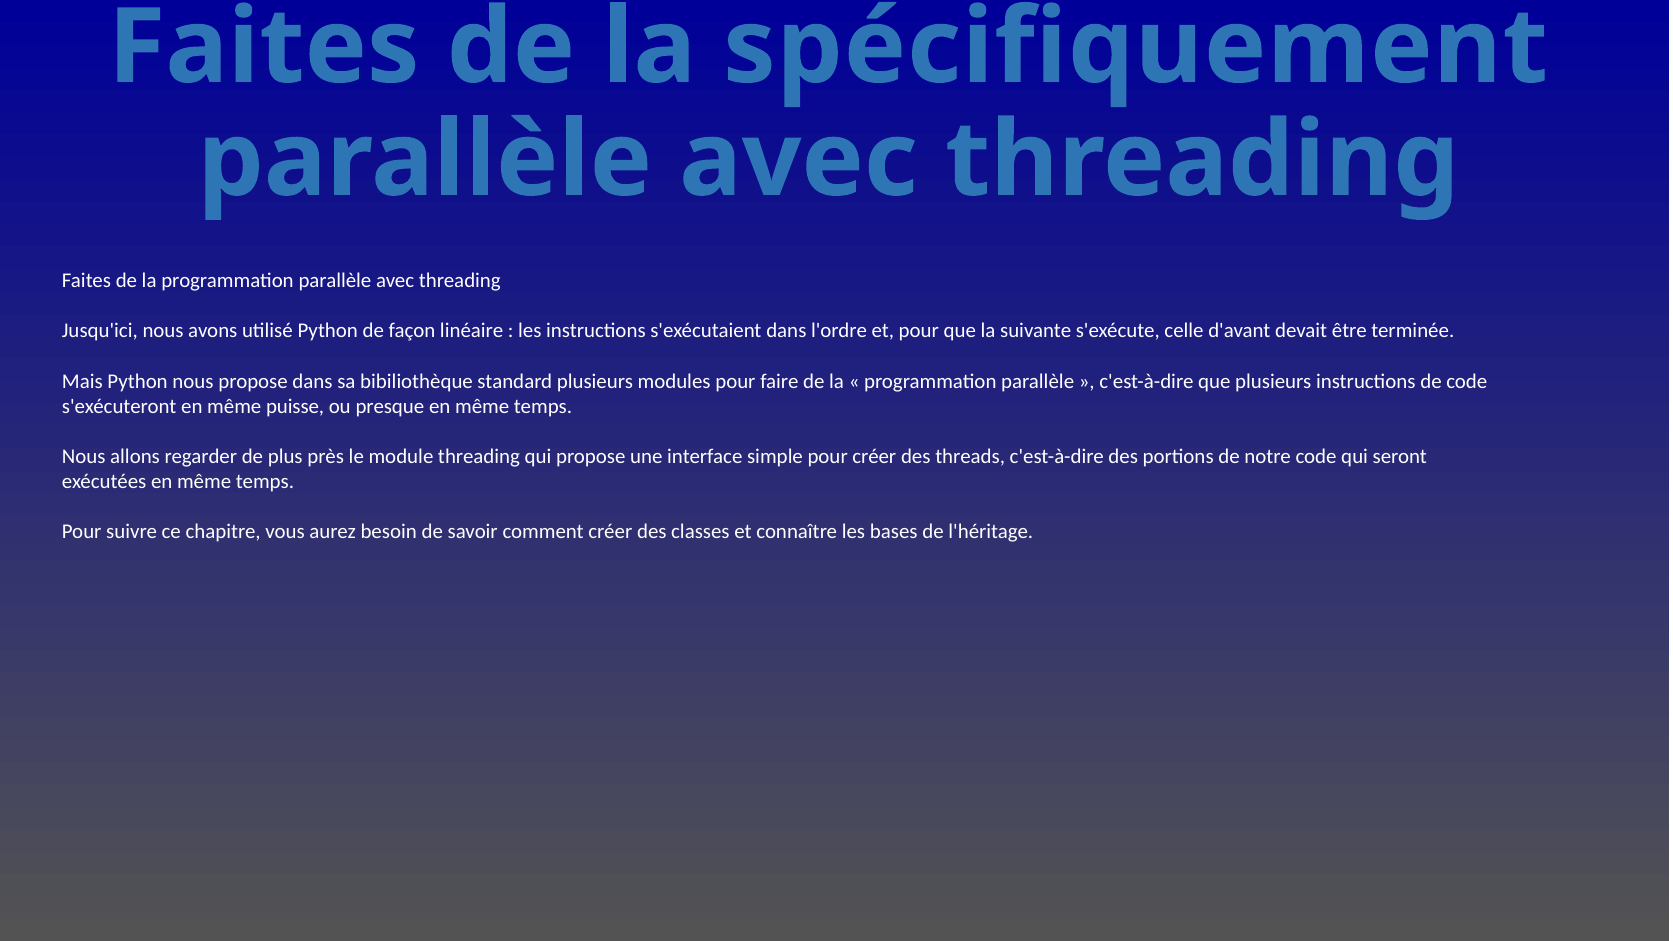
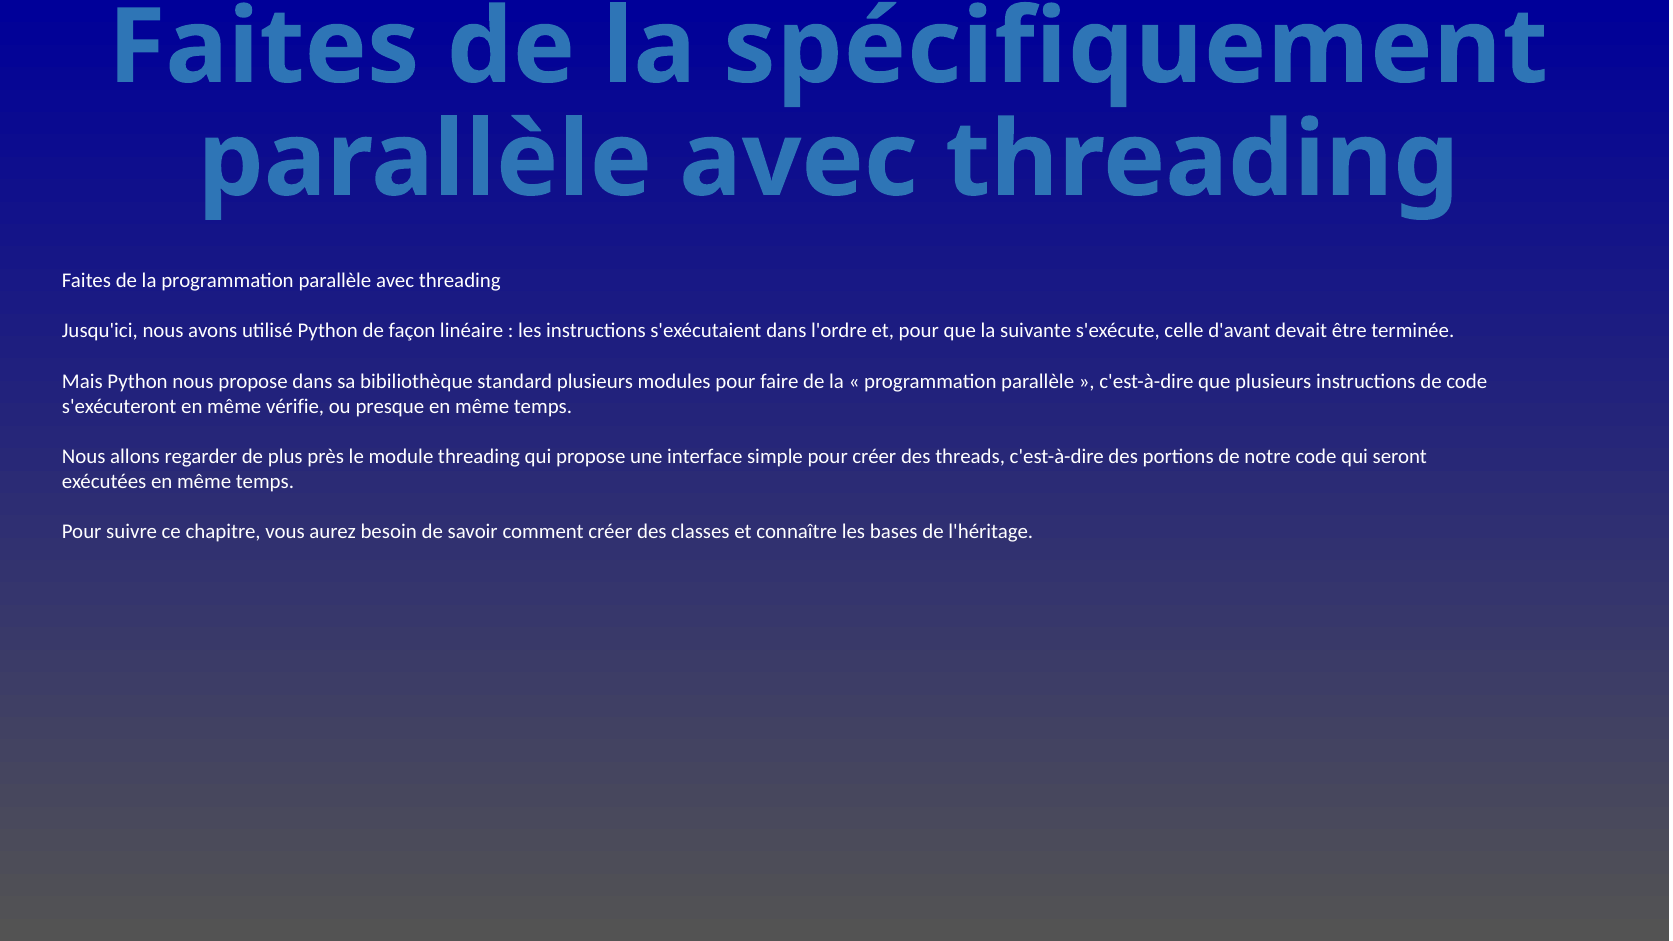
puisse: puisse -> vérifie (295, 406)
